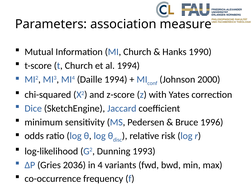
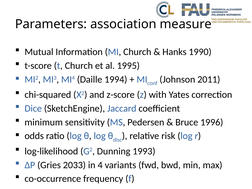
al 1994: 1994 -> 1995 (128, 66)
2000: 2000 -> 2011 (209, 79)
2036: 2036 -> 2033 (74, 165)
